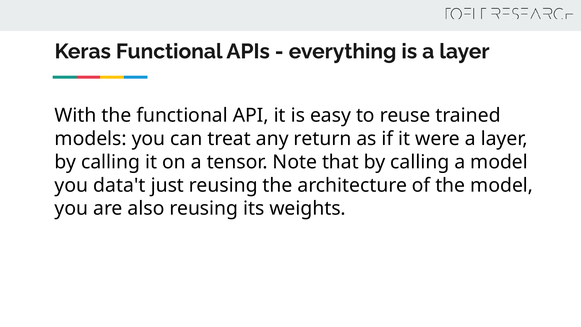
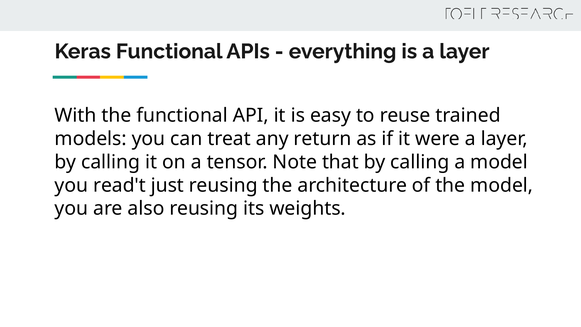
data't: data't -> read't (119, 185)
